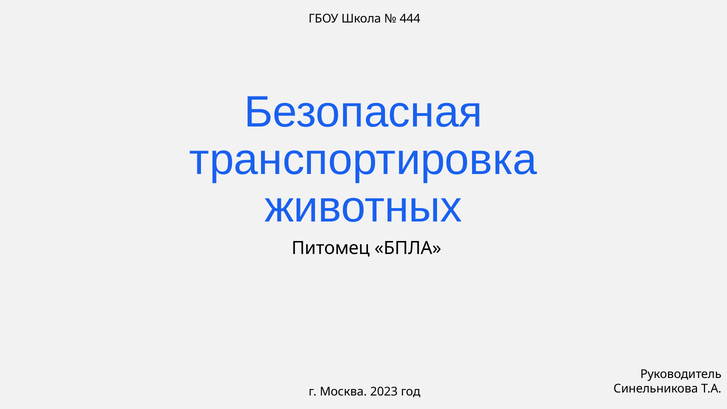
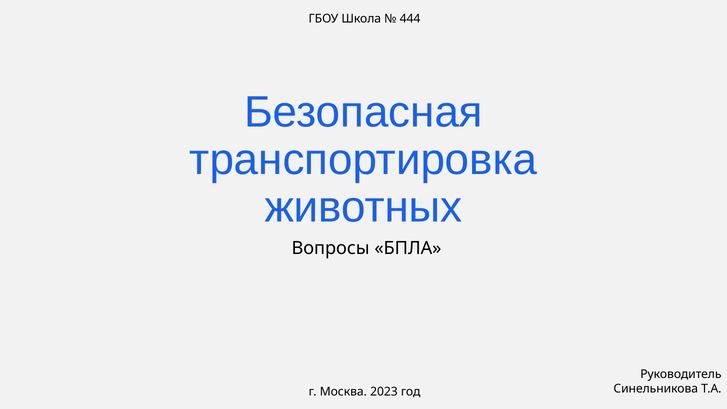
Питомец: Питомец -> Вопросы (331, 248)
